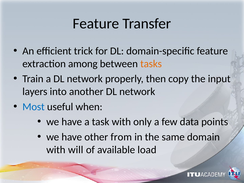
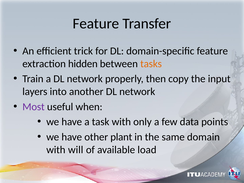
among: among -> hidden (83, 64)
Most colour: blue -> purple (34, 107)
from: from -> plant (121, 137)
